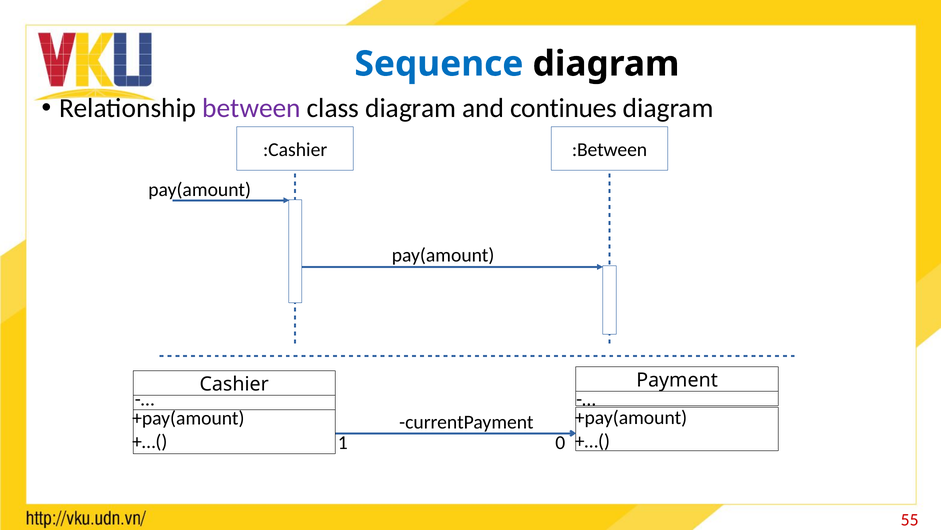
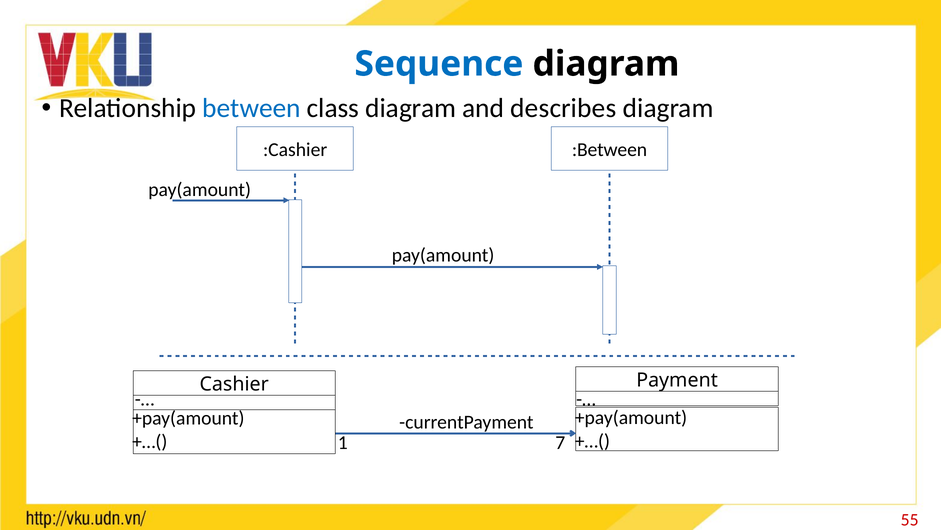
between colour: purple -> blue (252, 108)
continues: continues -> describes (563, 108)
0: 0 -> 7 (560, 442)
